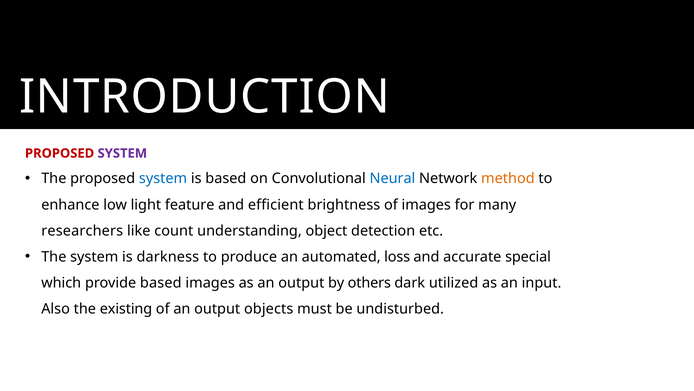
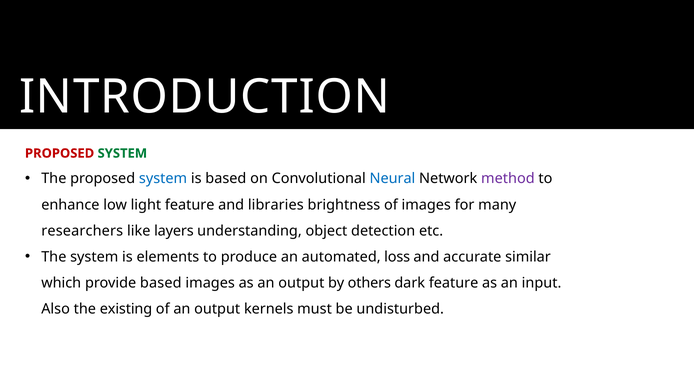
SYSTEM colour: purple -> green (122, 153)
method colour: orange -> purple (508, 178)
efficient: efficient -> libraries (276, 204)
count: count -> layers (174, 230)
darkness: darkness -> elements (168, 256)
special: special -> similar (528, 256)
dark utilized: utilized -> feature (454, 282)
objects: objects -> kernels (269, 309)
